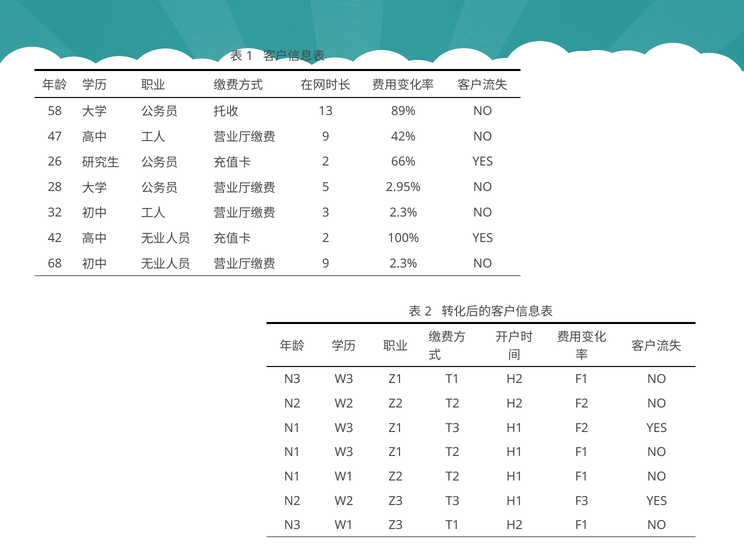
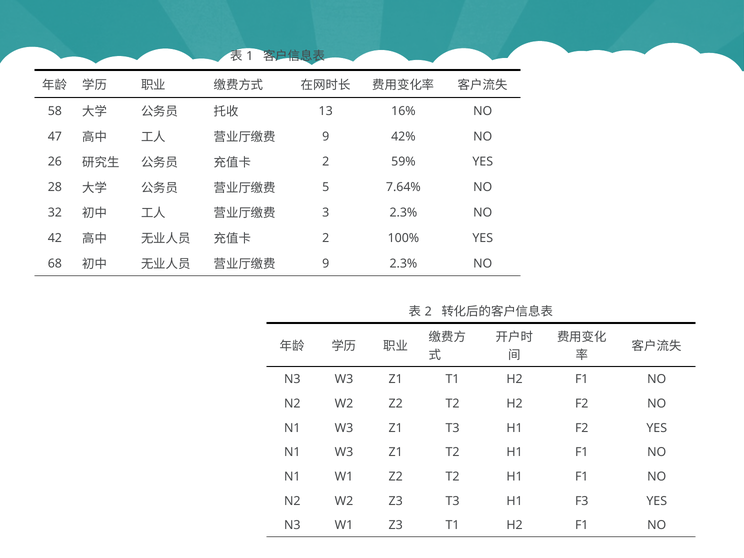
89%: 89% -> 16% (403, 111)
66%: 66% -> 59% (403, 162)
2.95%: 2.95% -> 7.64% (403, 187)
